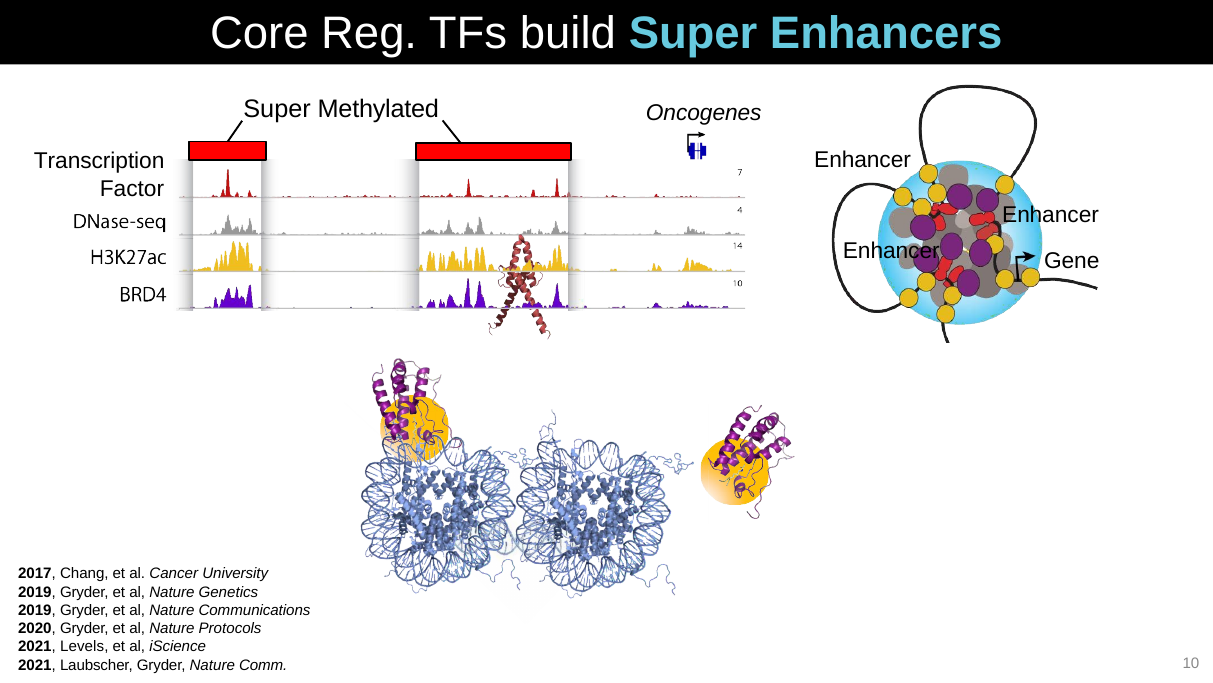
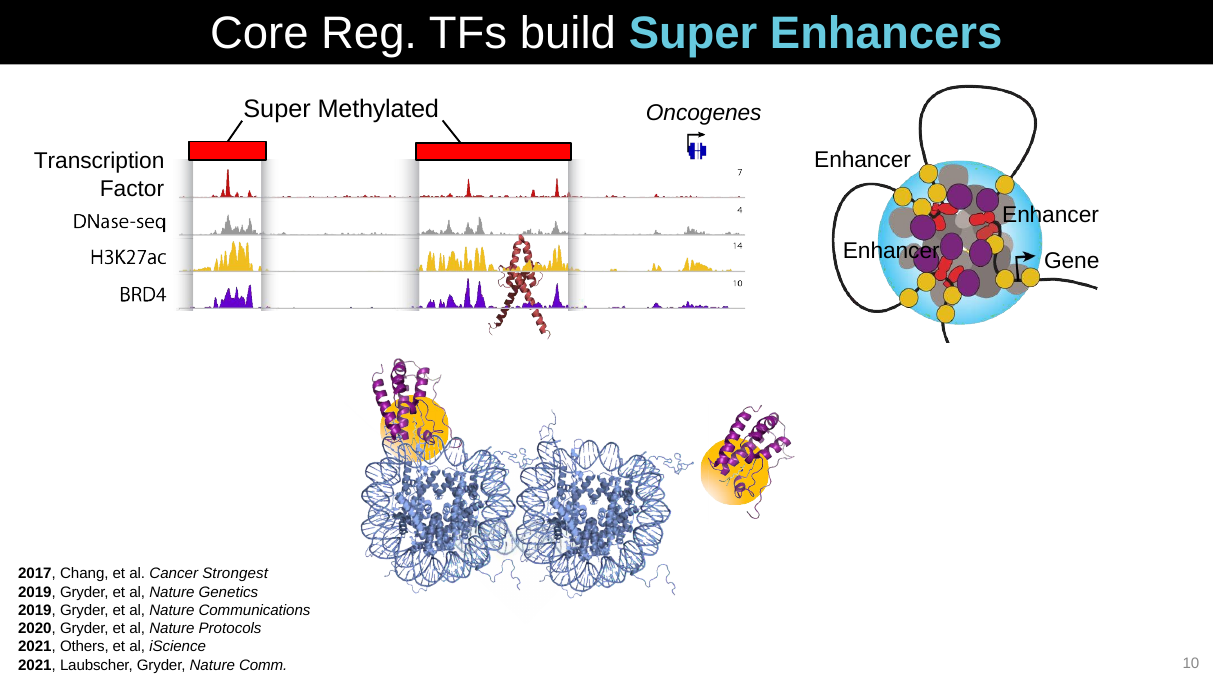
University: University -> Strongest (235, 573)
Levels: Levels -> Others (84, 646)
